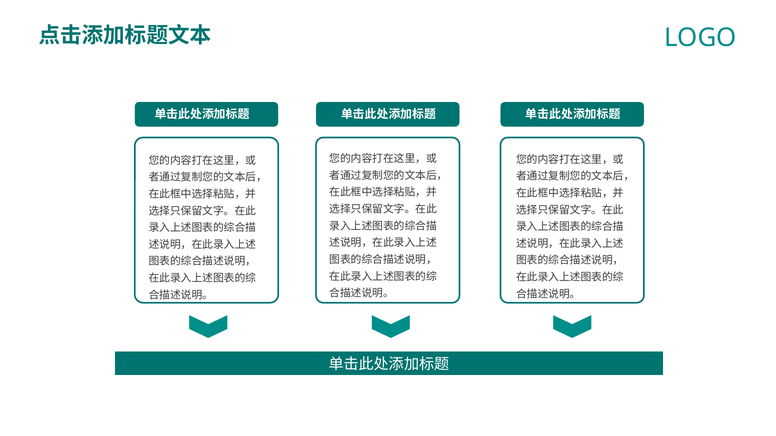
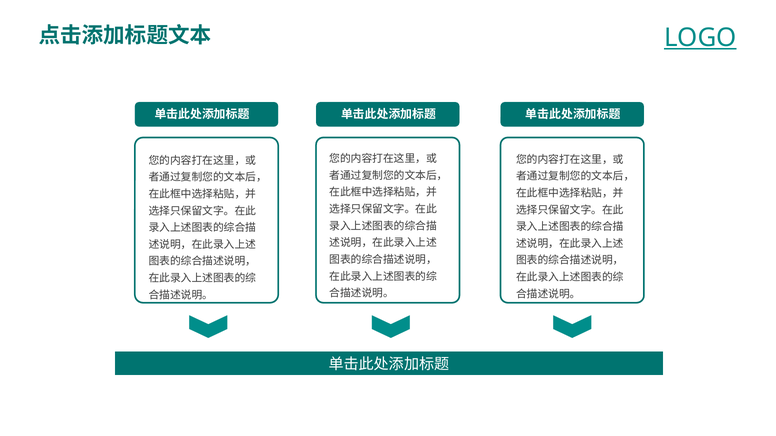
LOGO underline: none -> present (700, 38)
